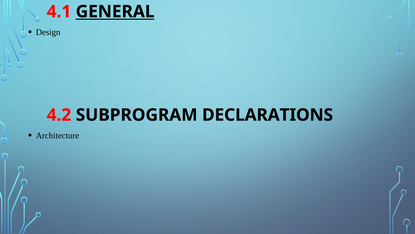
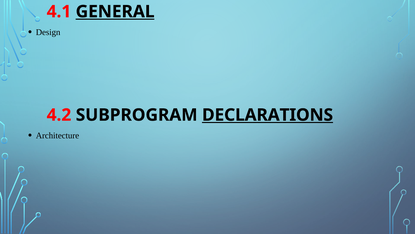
DECLARATIONS underline: none -> present (268, 115)
